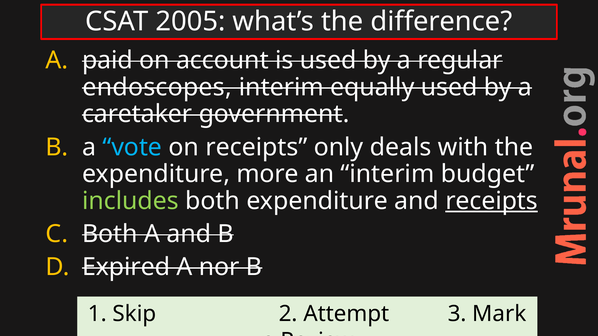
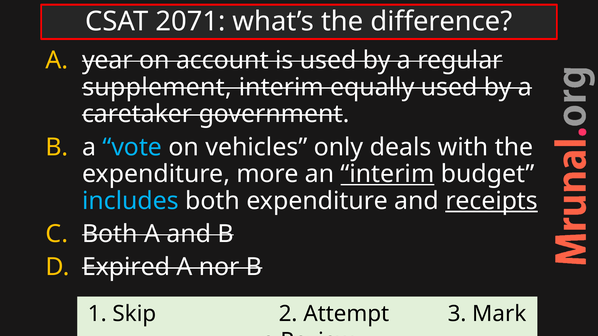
2005: 2005 -> 2071 (190, 22)
paid: paid -> year (107, 60)
endoscopes: endoscopes -> supplement (157, 87)
on receipts: receipts -> vehicles (256, 147)
interim underline: none -> present (387, 174)
includes colour: light green -> light blue (130, 201)
